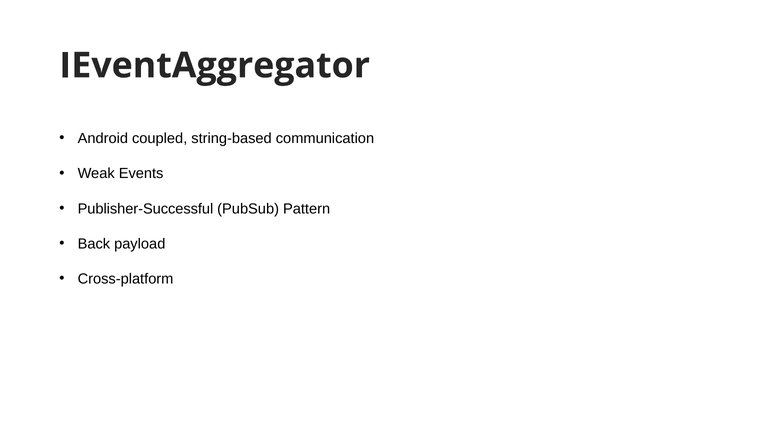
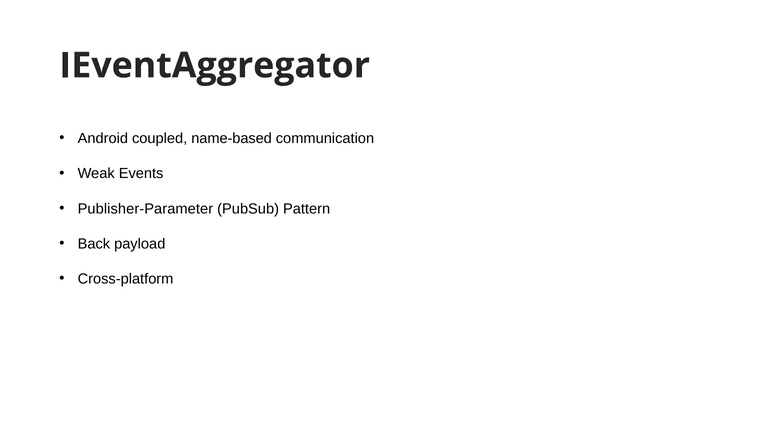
string-based: string-based -> name-based (232, 138)
Publisher-Successful: Publisher-Successful -> Publisher-Parameter (145, 209)
